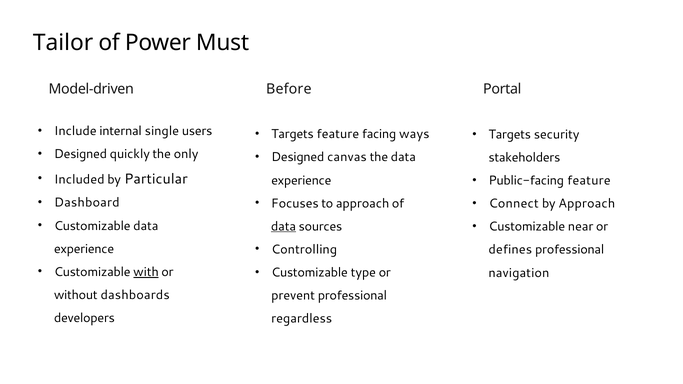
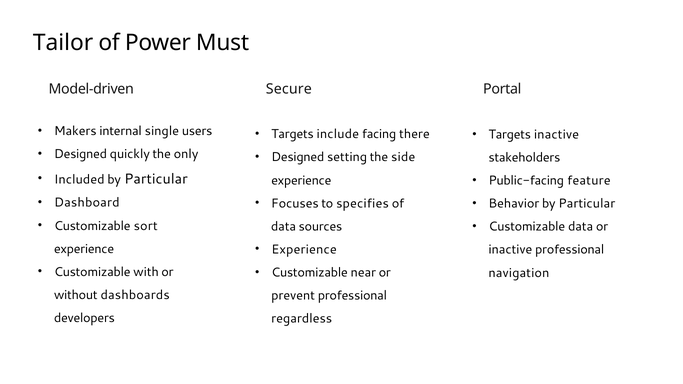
Before: Before -> Secure (289, 89)
Include: Include -> Makers (75, 131)
Targets feature: feature -> include (338, 134)
ways: ways -> there (414, 134)
Targets security: security -> inactive (557, 135)
canvas: canvas -> setting (347, 157)
the data: data -> side (403, 157)
to approach: approach -> specifies (363, 203)
Connect: Connect -> Behavior (514, 204)
Approach: Approach -> Particular (587, 204)
Customizable data: data -> sort (146, 226)
Customizable near: near -> data (581, 227)
data underline: present -> none (284, 226)
Controlling: Controlling -> Experience (304, 250)
defines: defines -> inactive (510, 250)
with underline: present -> none (146, 272)
type: type -> near (363, 273)
